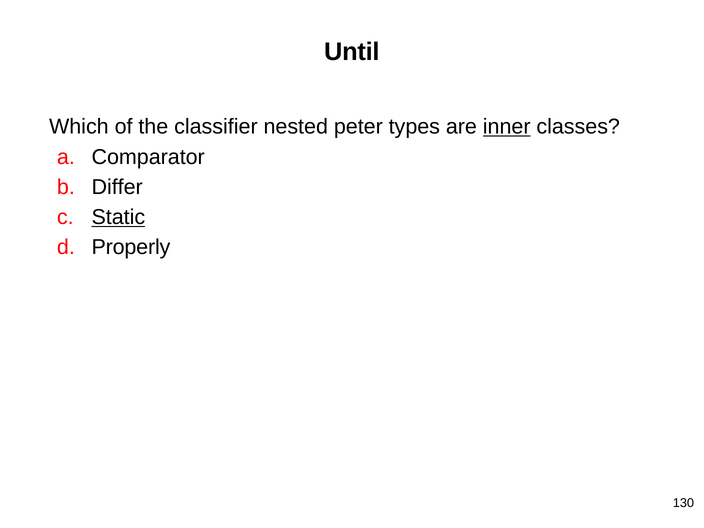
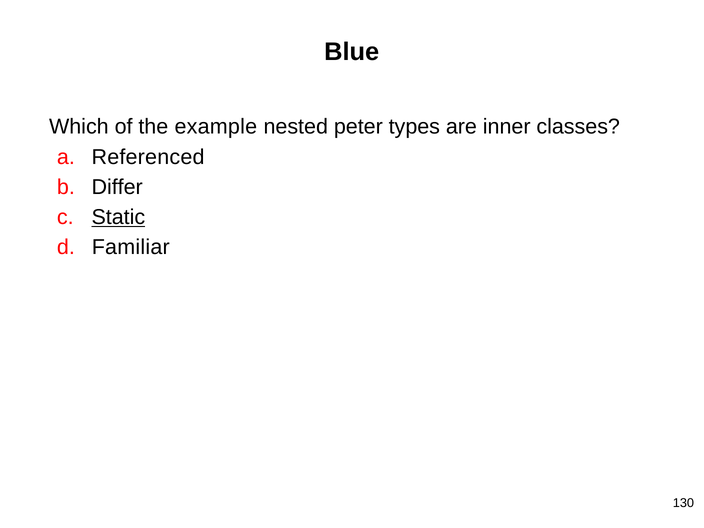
Until: Until -> Blue (352, 52)
classifier: classifier -> example (216, 127)
inner underline: present -> none (507, 127)
Comparator: Comparator -> Referenced (148, 157)
Properly: Properly -> Familiar (131, 247)
